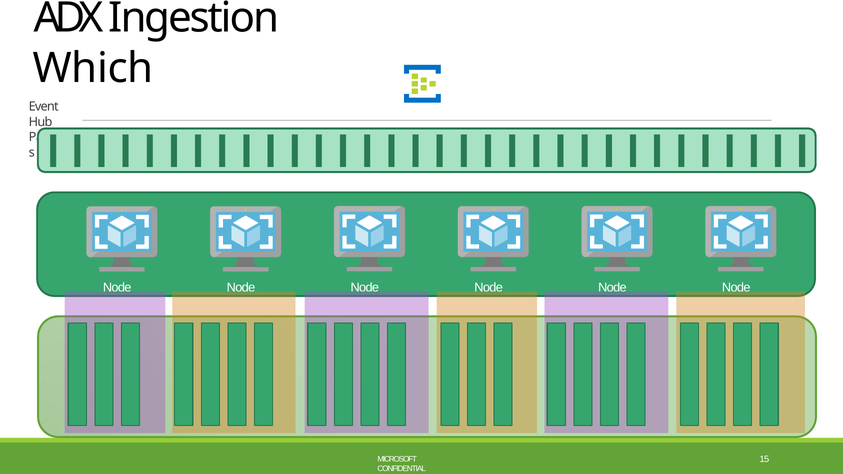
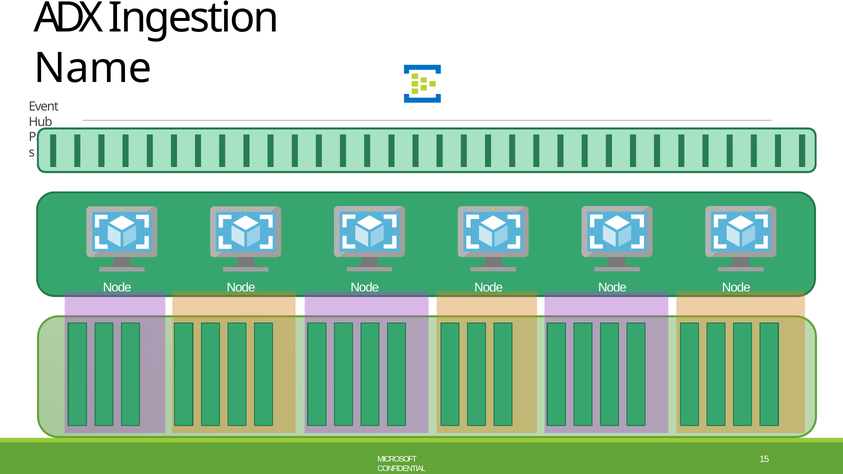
Which: Which -> Name (93, 68)
